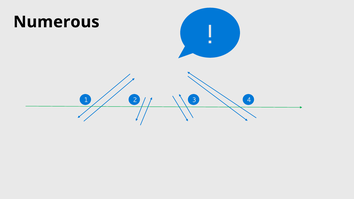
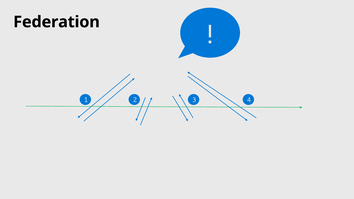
Numerous: Numerous -> Federation (57, 22)
